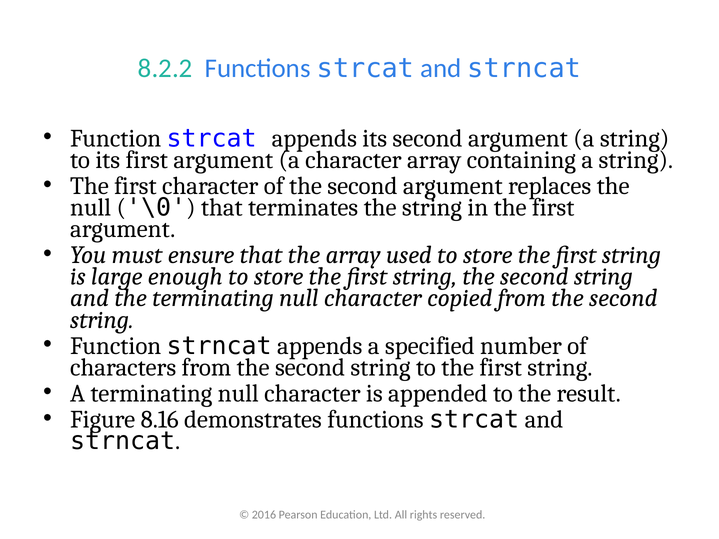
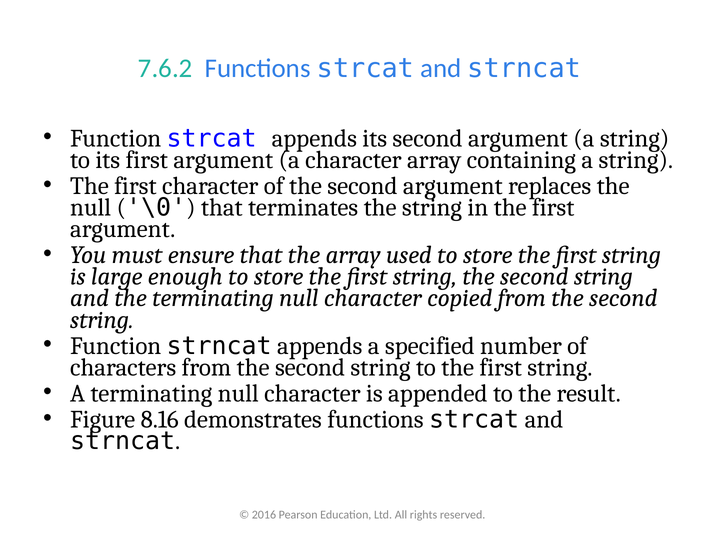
8.2.2: 8.2.2 -> 7.6.2 (165, 68)
